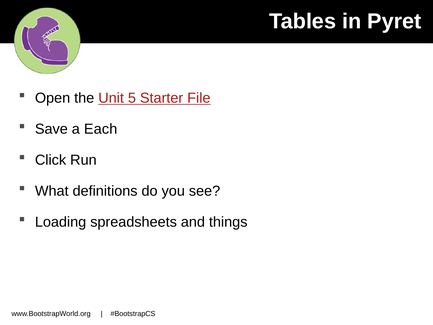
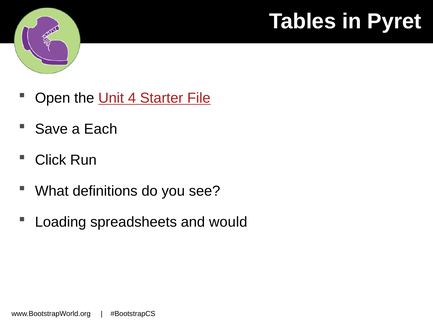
5: 5 -> 4 (132, 98)
things: things -> would (228, 222)
